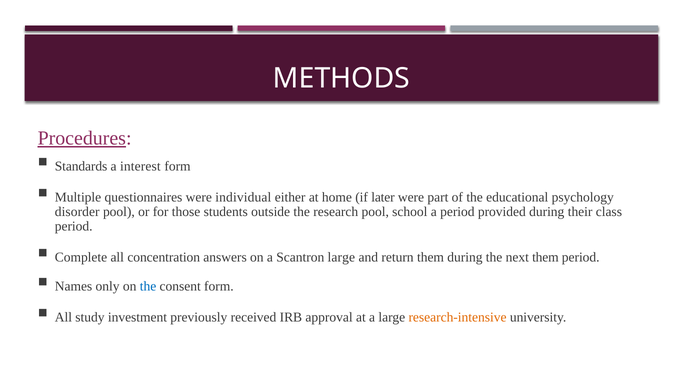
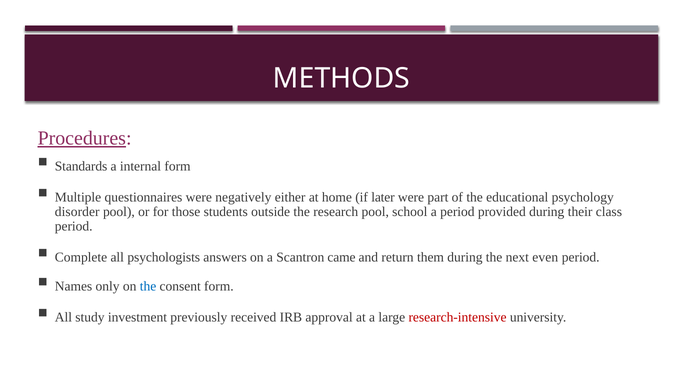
interest: interest -> internal (140, 166)
individual: individual -> negatively (243, 197)
concentration: concentration -> psychologists (164, 257)
Scantron large: large -> came (341, 257)
next them: them -> even (545, 257)
research-intensive colour: orange -> red (458, 317)
